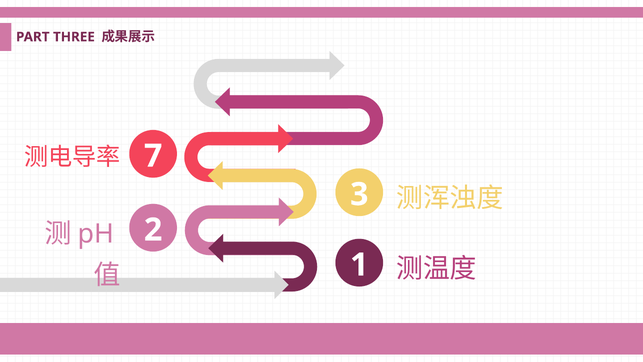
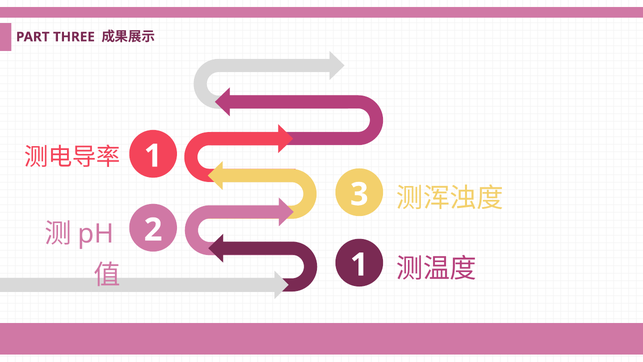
7: 7 -> 1 (153, 156)
